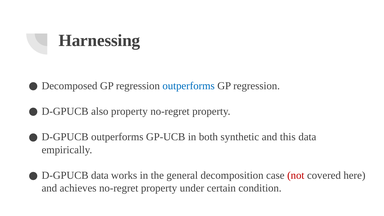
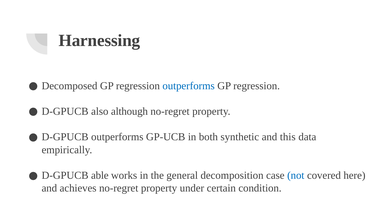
also property: property -> although (129, 111)
D-GPUCB data: data -> able (100, 175)
not colour: red -> blue (296, 175)
